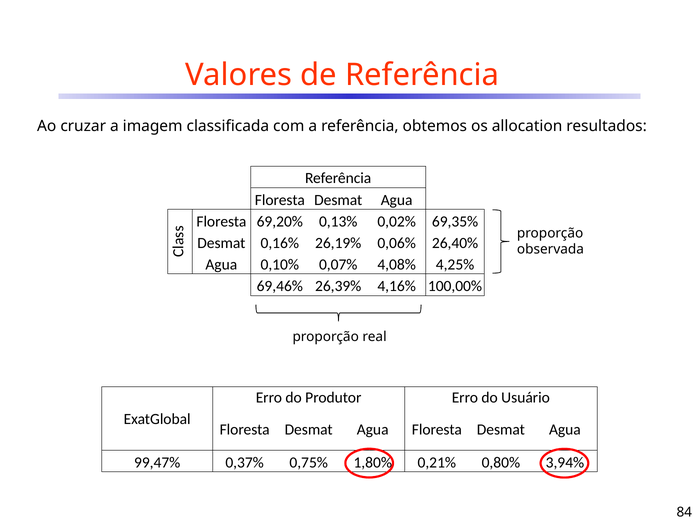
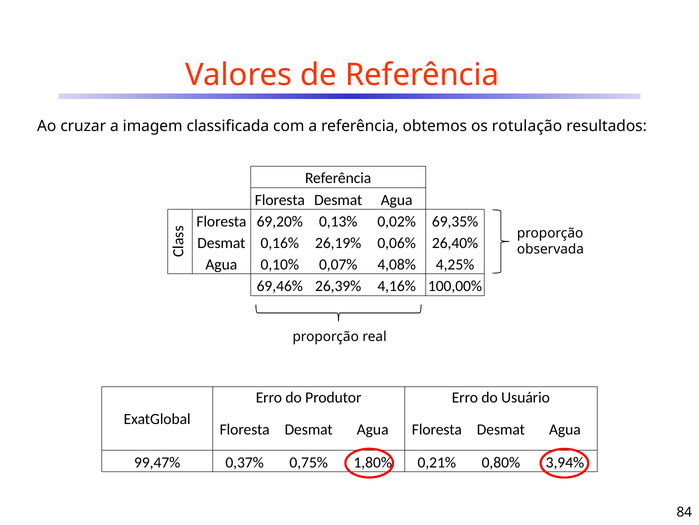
allocation: allocation -> rotulação (527, 126)
